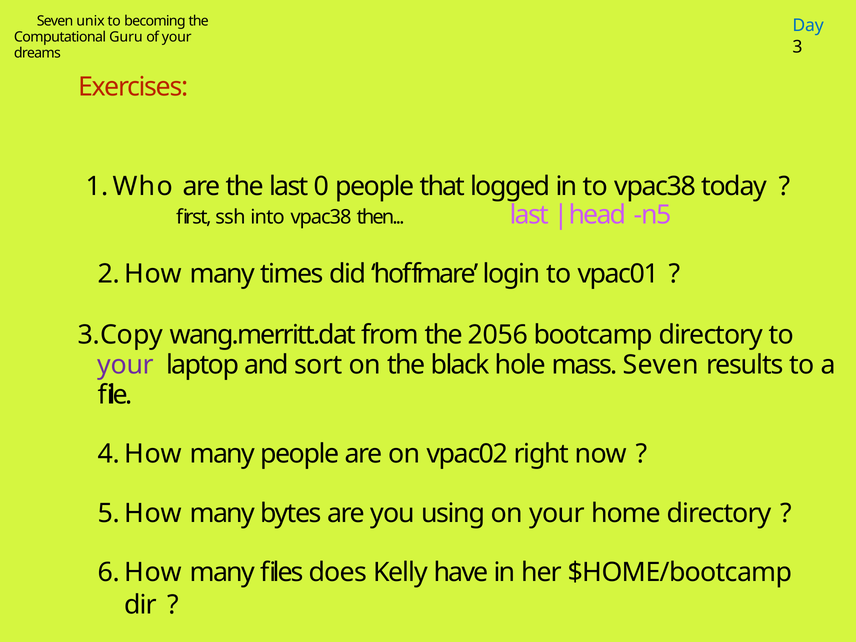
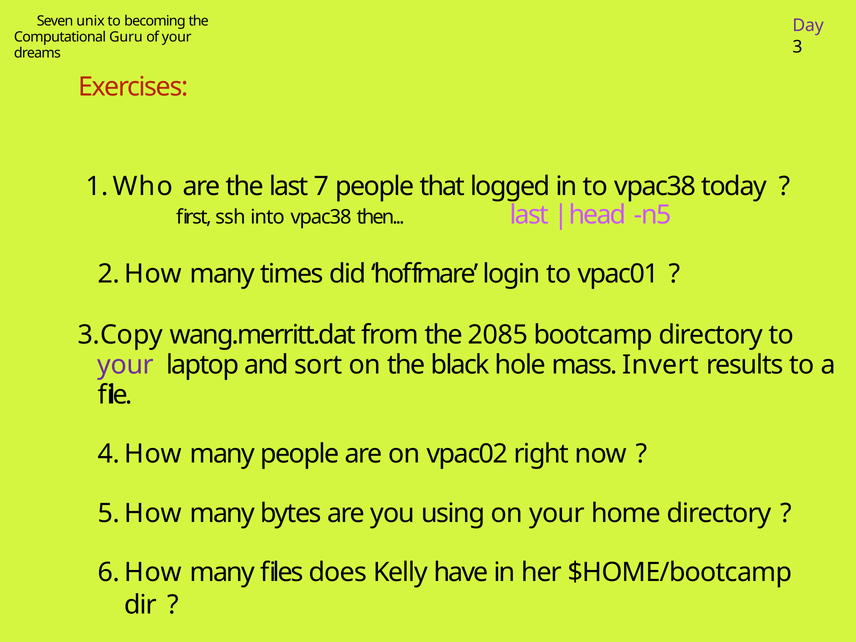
Day colour: blue -> purple (808, 26)
0: 0 -> 7 (321, 186)
2056: 2056 -> 2085 (498, 335)
mass Seven: Seven -> Invert (661, 365)
